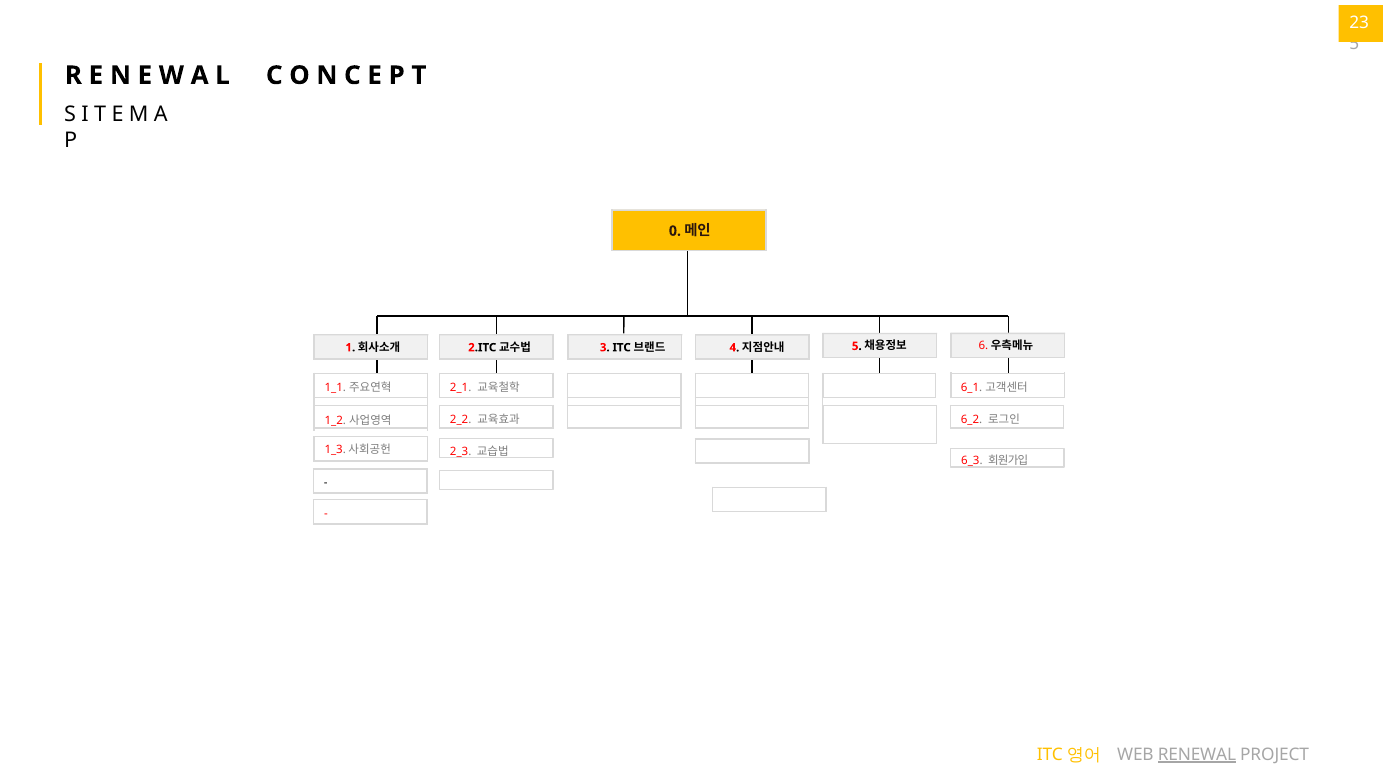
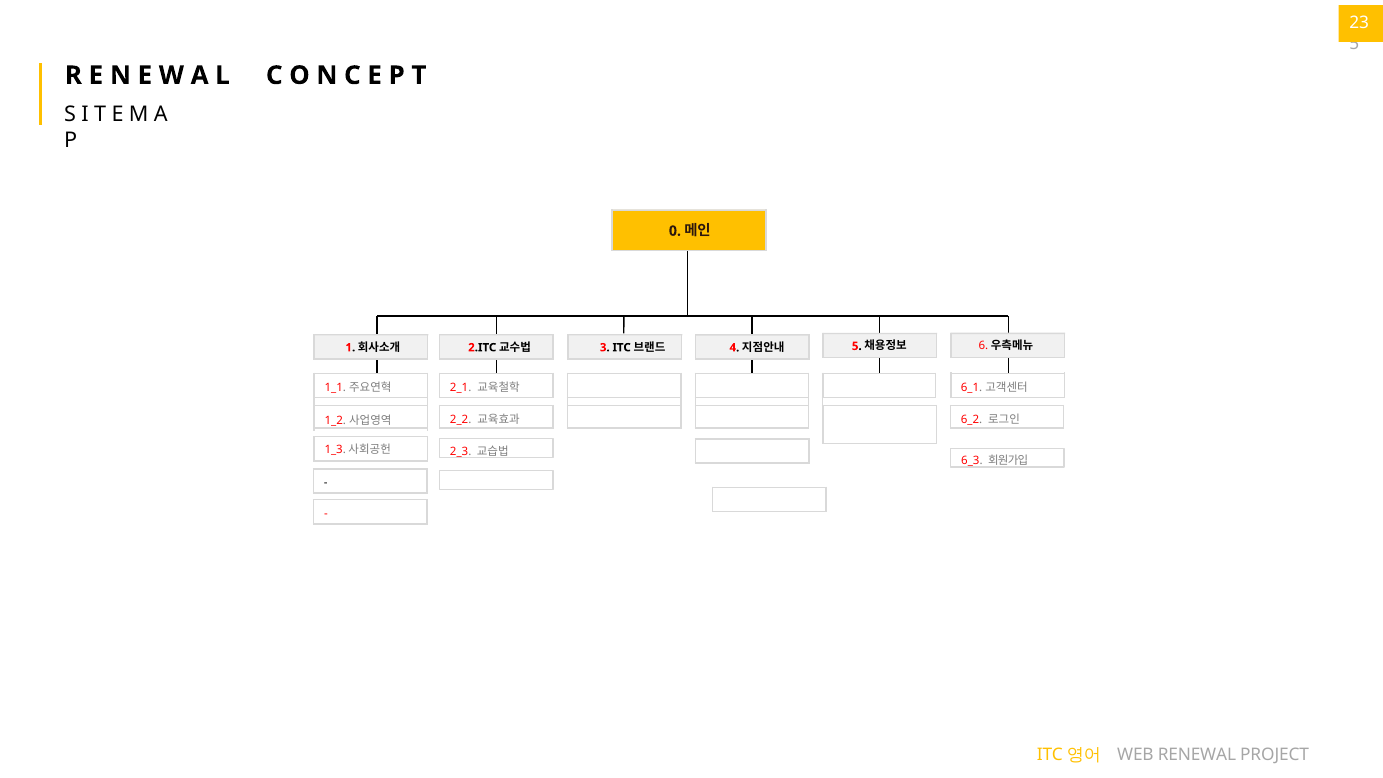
RENEWAL underline: present -> none (1197, 755)
